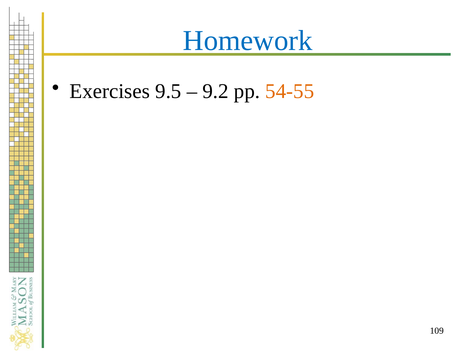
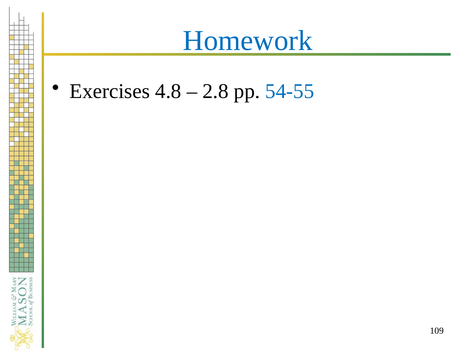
9.5: 9.5 -> 4.8 (168, 91)
9.2: 9.2 -> 2.8 (216, 91)
54-55 colour: orange -> blue (290, 91)
